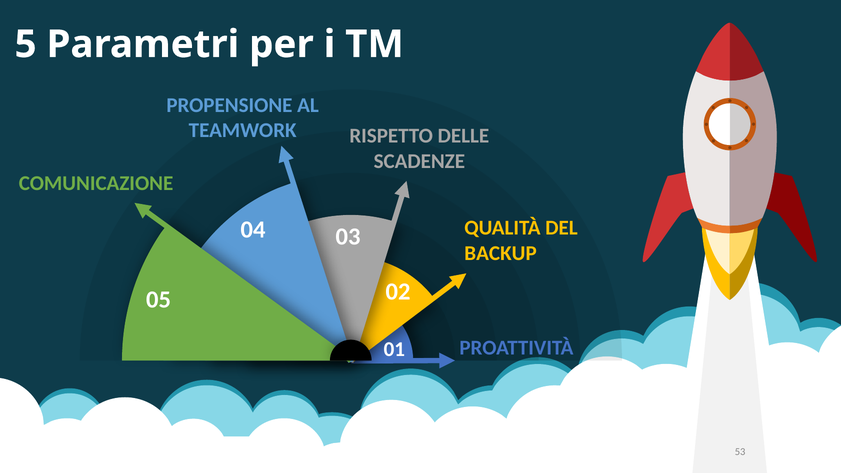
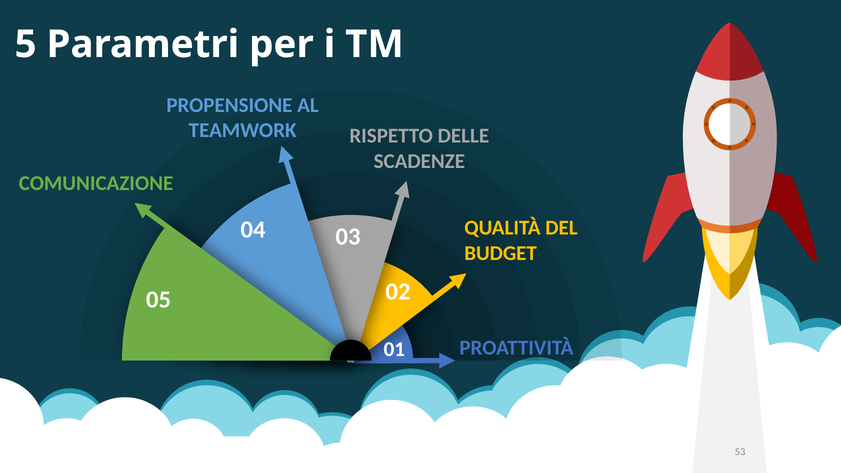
BACKUP: BACKUP -> BUDGET (501, 253)
